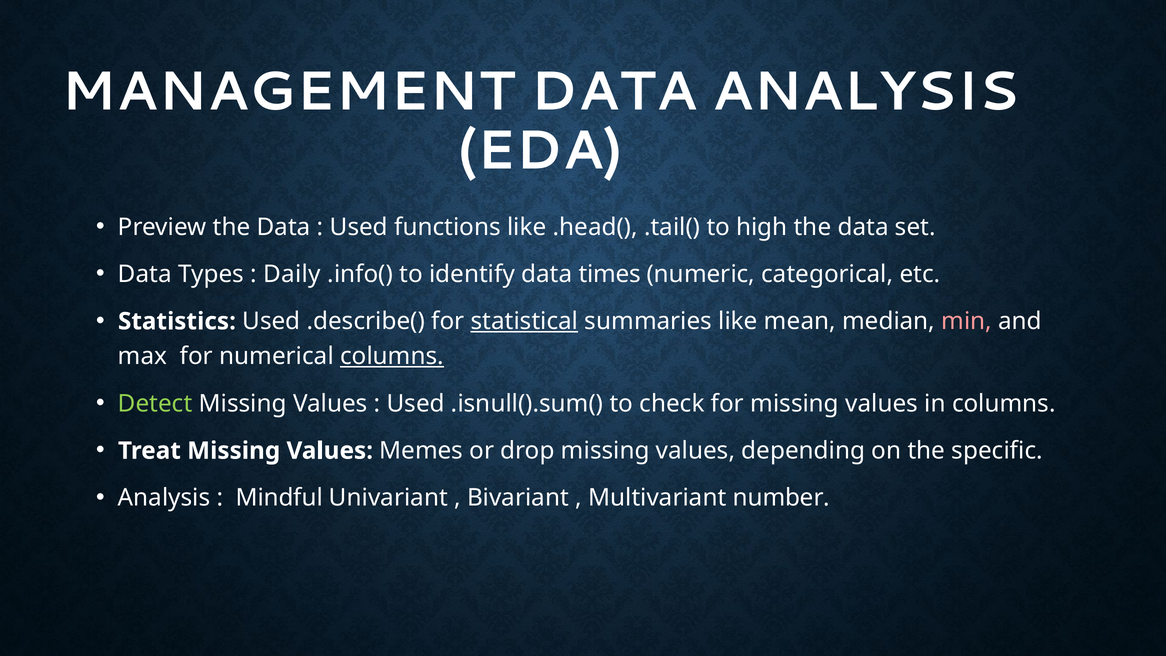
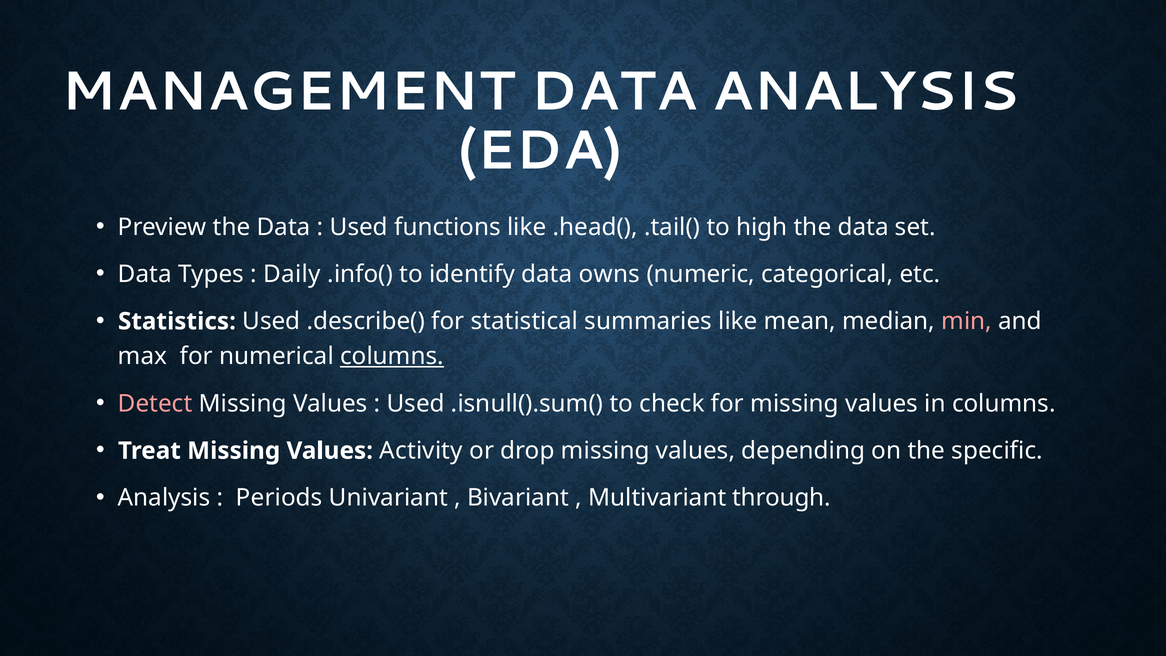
times: times -> owns (609, 274)
statistical underline: present -> none (524, 321)
Detect colour: light green -> pink (155, 403)
Memes: Memes -> Activity (421, 451)
Mindful: Mindful -> Periods (279, 498)
number: number -> through (781, 498)
